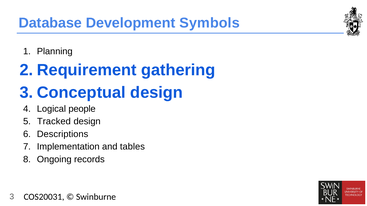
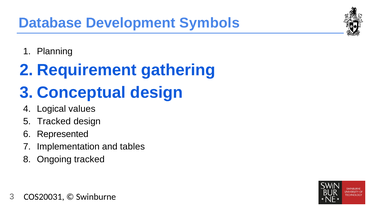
people: people -> values (82, 109)
Descriptions: Descriptions -> Represented (63, 134)
Ongoing records: records -> tracked (89, 160)
